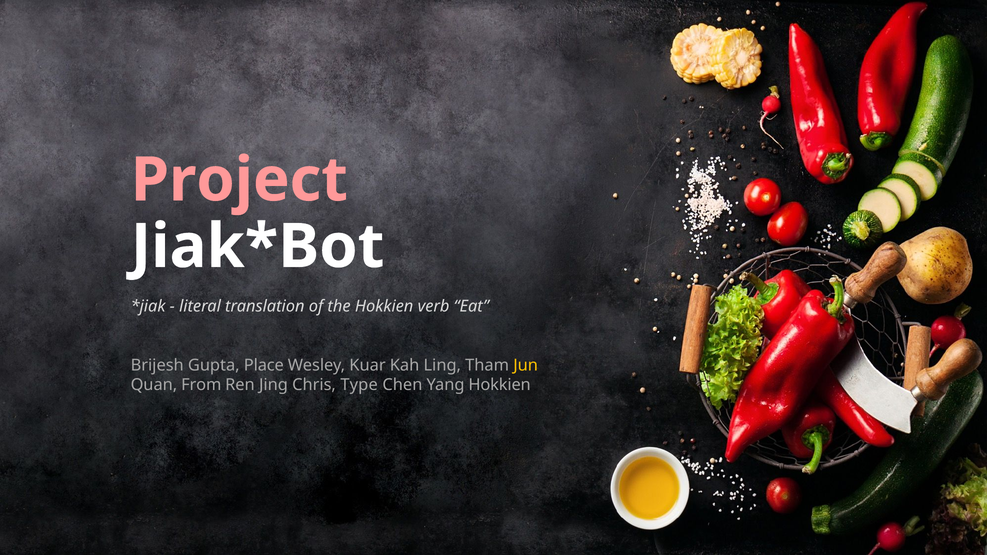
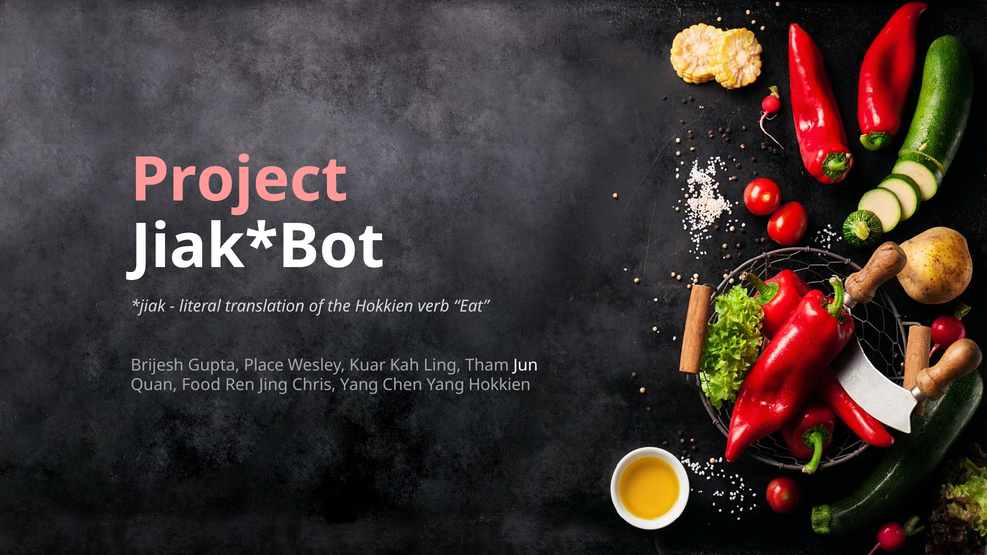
Jun colour: yellow -> white (526, 365)
From: From -> Food (201, 385)
Chris Type: Type -> Yang (359, 385)
